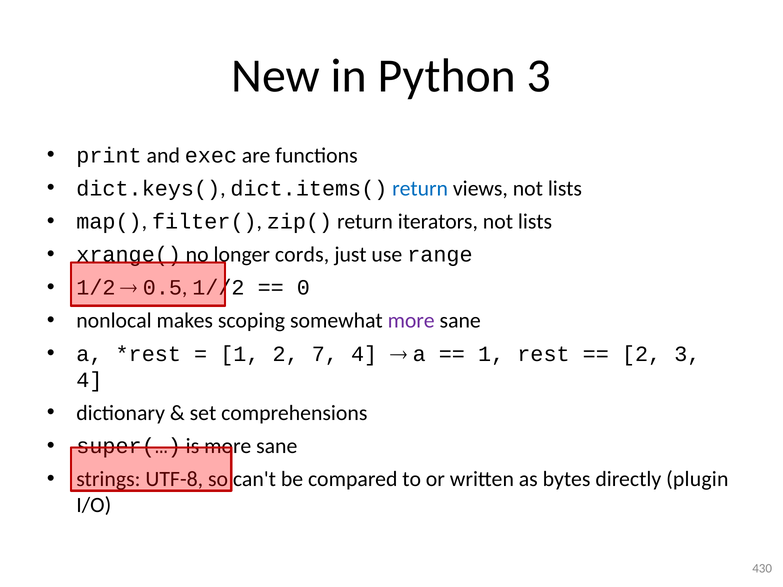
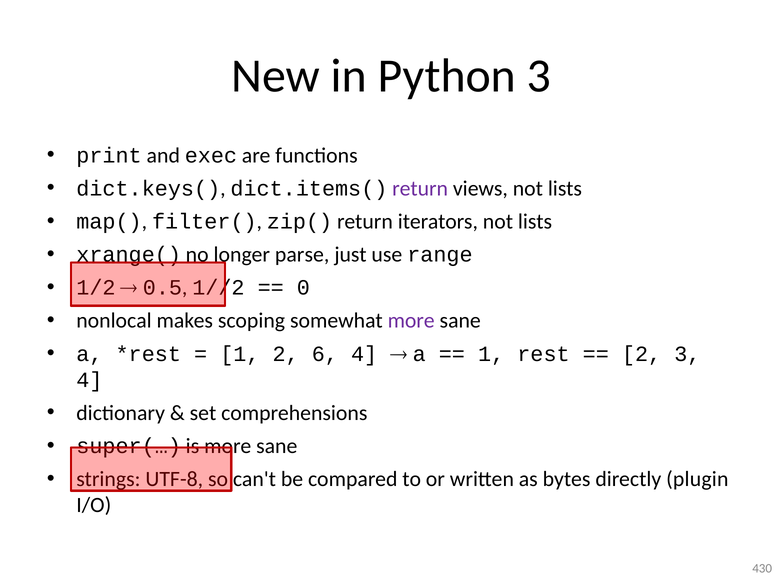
return colour: blue -> purple (420, 189)
cords: cords -> parse (302, 255)
7: 7 -> 6 (325, 354)
